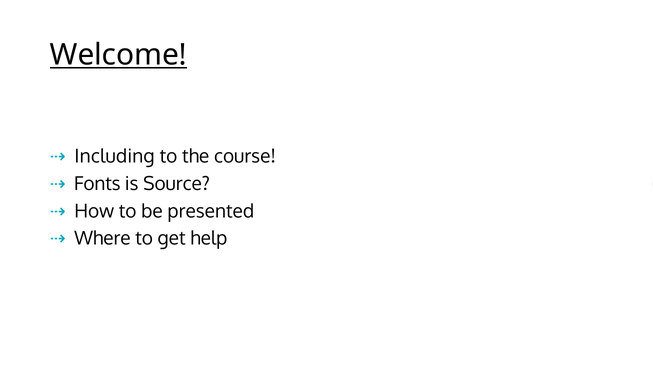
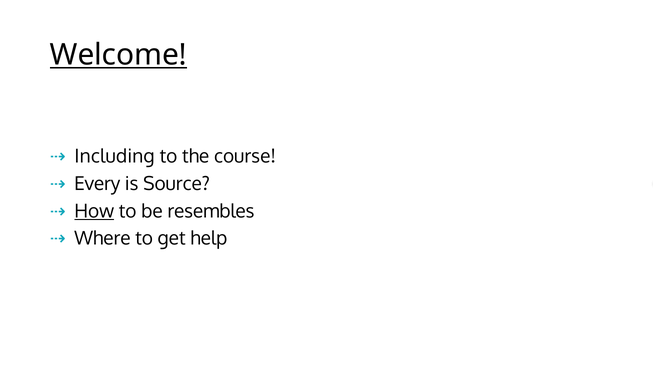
Fonts: Fonts -> Every (97, 184)
How underline: none -> present (94, 211)
presented: presented -> resembles (211, 211)
